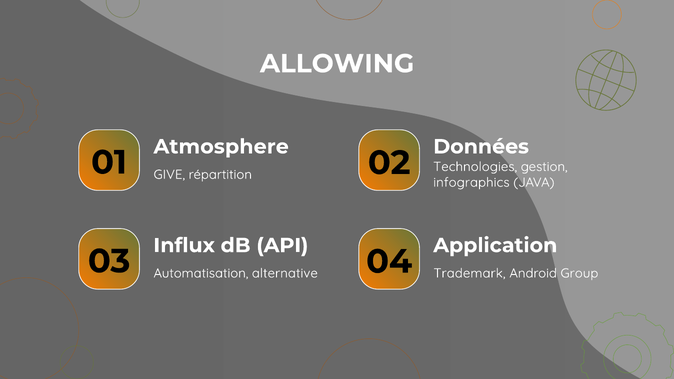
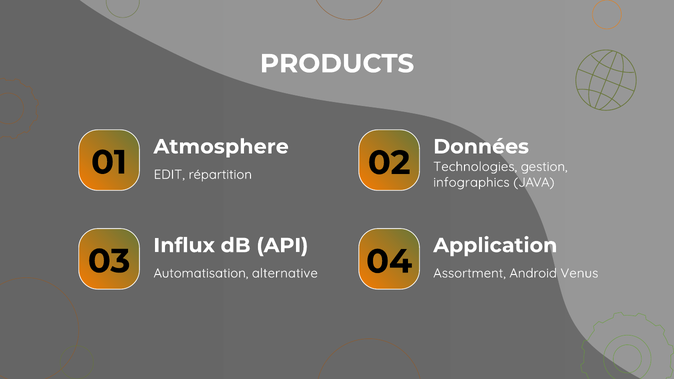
ALLOWING: ALLOWING -> PRODUCTS (337, 64)
GIVE: GIVE -> EDIT (169, 175)
Trademark: Trademark -> Assortment (470, 273)
Group: Group -> Venus (579, 273)
